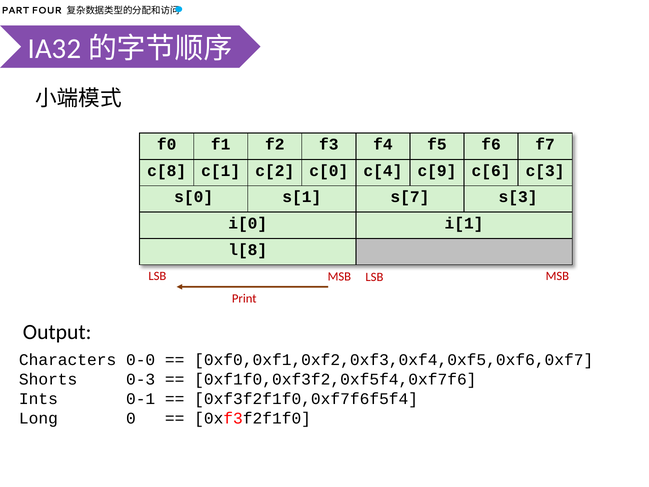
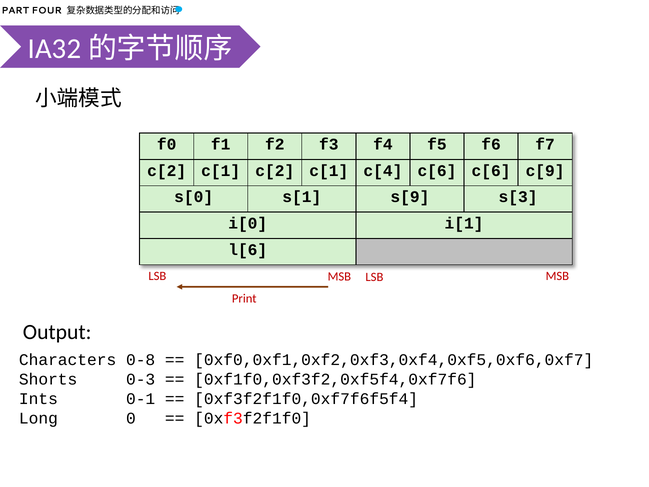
c[8: c[8 -> c[2 (167, 171)
c[1 c[2 c[0: c[0 -> c[1 (329, 171)
c[4 c[9: c[9 -> c[6 (437, 171)
c[3: c[3 -> c[9 (545, 171)
s[7: s[7 -> s[9 (410, 197)
l[8: l[8 -> l[6 (248, 250)
0-0: 0-0 -> 0-8 (141, 360)
